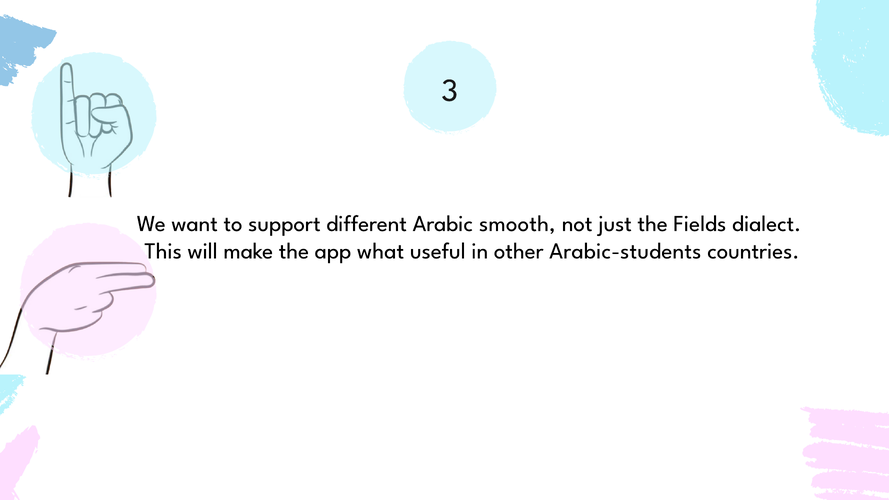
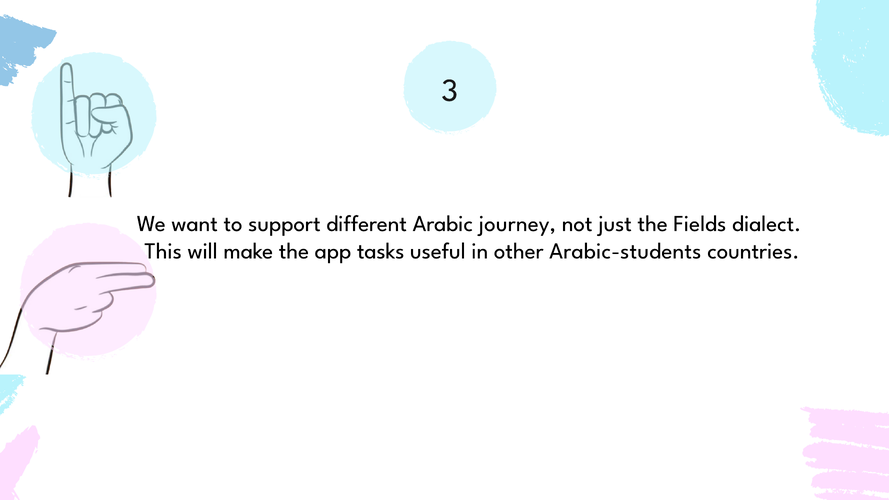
smooth: smooth -> journey (517, 224)
what: what -> tasks (381, 251)
